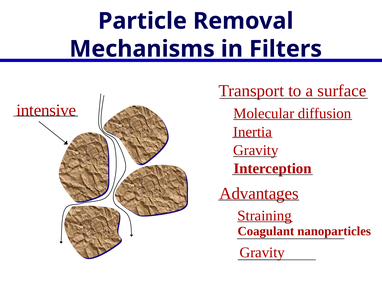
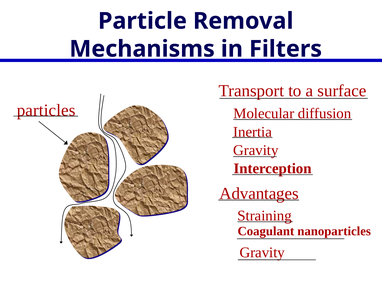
intensive: intensive -> particles (46, 110)
